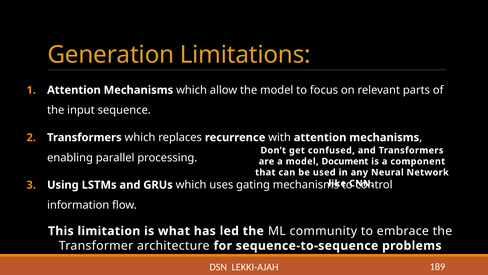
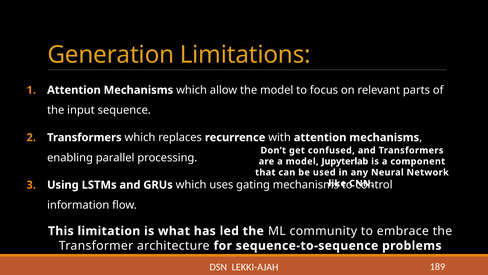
Document: Document -> Jupyterlab (345, 161)
